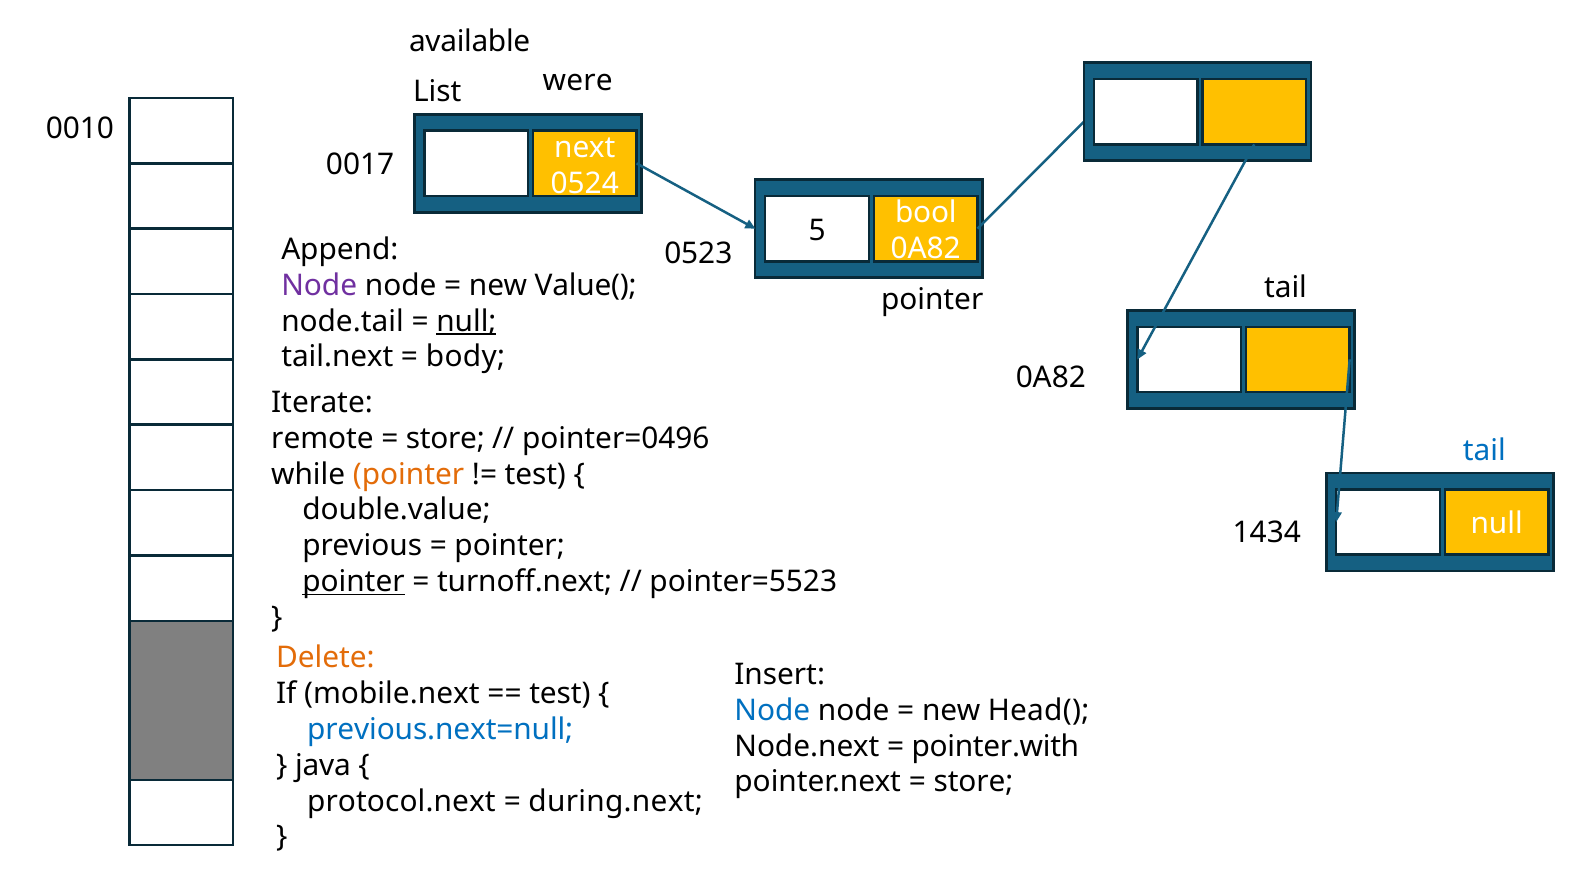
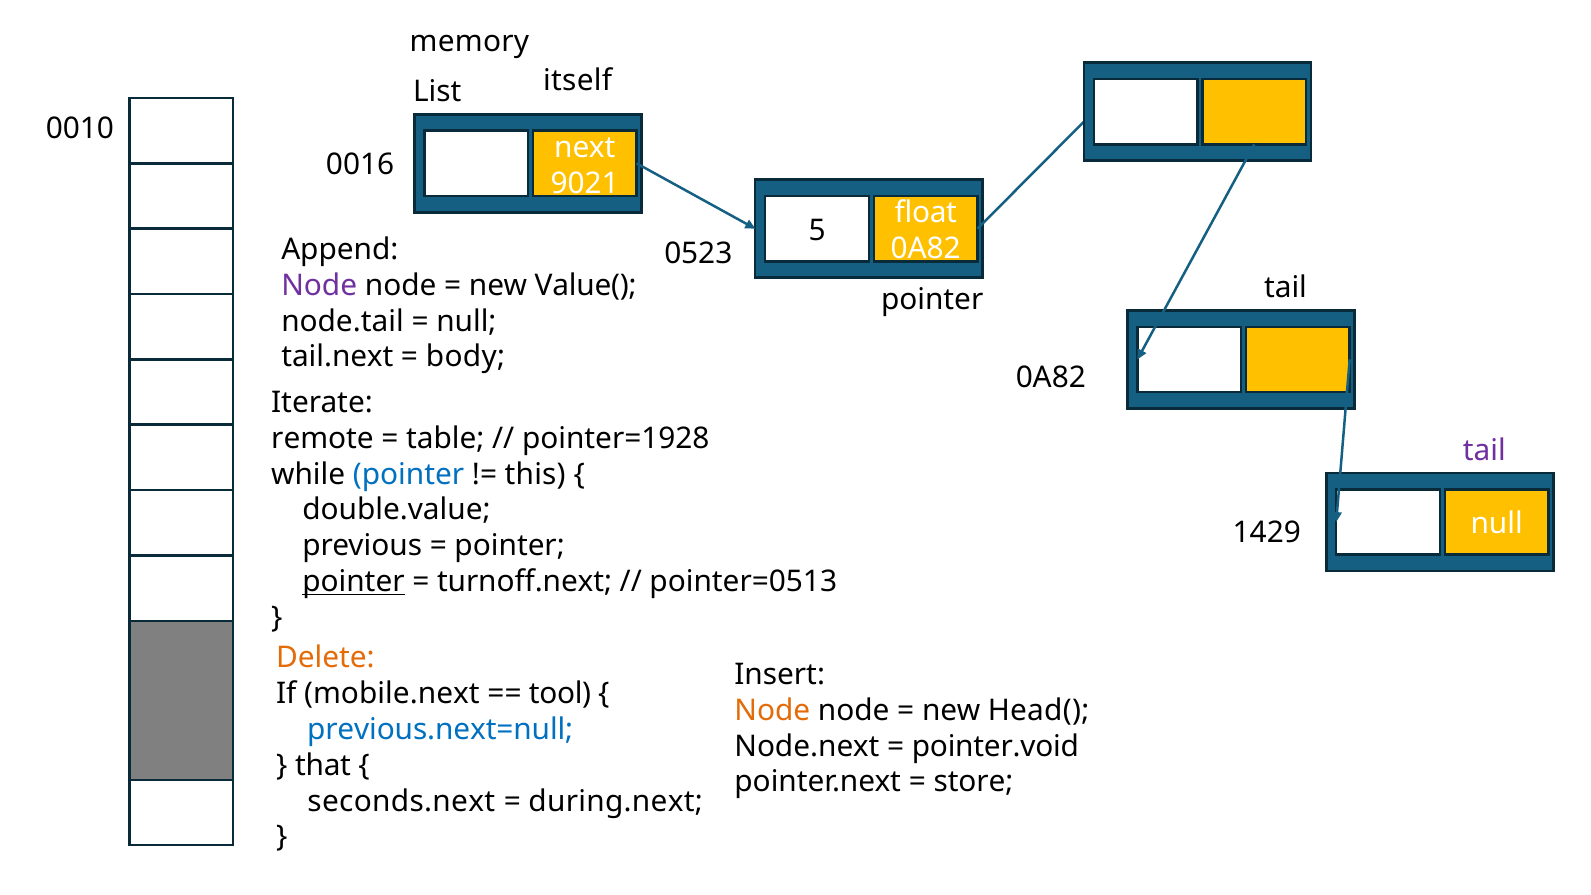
available: available -> memory (469, 42)
were: were -> itself (578, 81)
0017: 0017 -> 0016 (360, 165)
0524: 0524 -> 9021 (585, 183)
bool: bool -> float (926, 213)
null underline: present -> none (466, 321)
store: store -> table (445, 438)
pointer=0496: pointer=0496 -> pointer=1928 (616, 438)
tail colour: blue -> purple (1484, 451)
pointer colour: orange -> blue (409, 474)
test: test -> this (535, 474)
1434: 1434 -> 1429 (1267, 532)
pointer=5523: pointer=5523 -> pointer=0513 (743, 582)
test: test -> tool (560, 694)
Node colour: blue -> orange (772, 710)
pointer.with: pointer.with -> pointer.void (995, 746)
java: java -> that (323, 765)
protocol.next: protocol.next -> seconds.next (401, 801)
